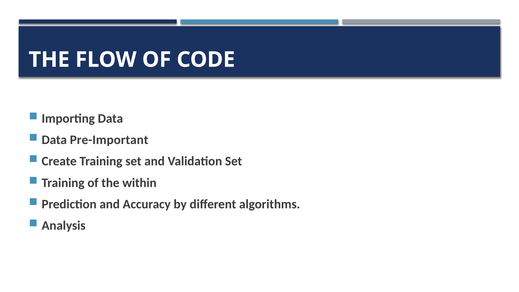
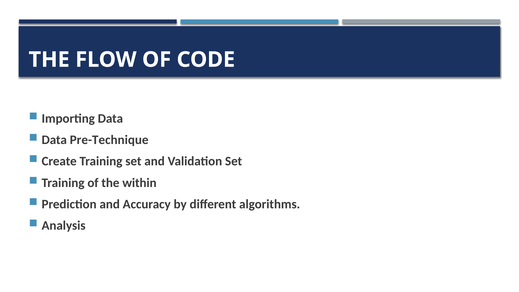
Pre-Important: Pre-Important -> Pre-Technique (109, 140)
